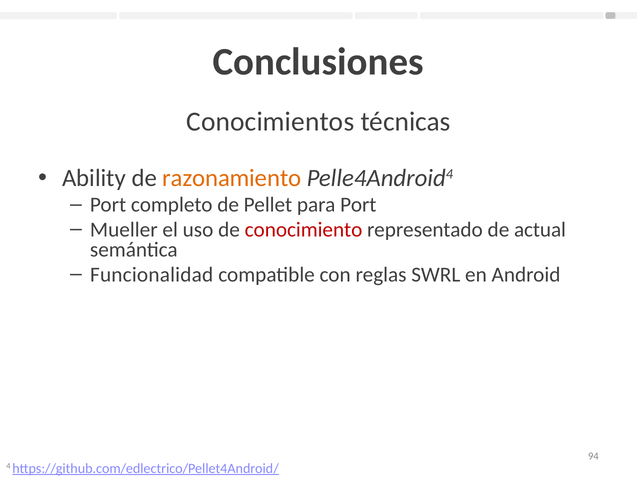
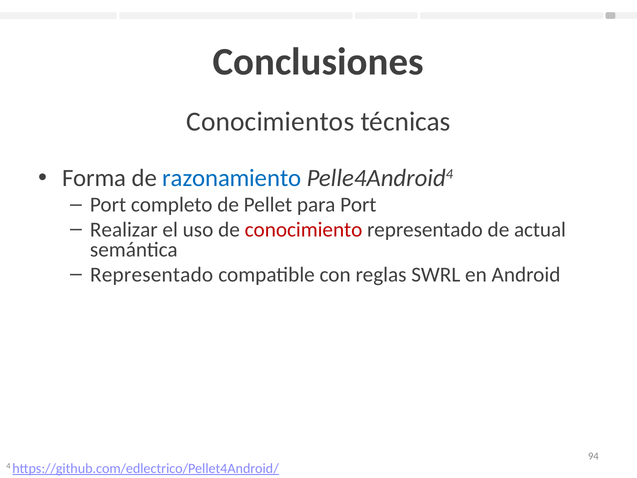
Ability: Ability -> Forma (94, 178)
razonamiento colour: orange -> blue (232, 178)
Mueller: Mueller -> Realizar (124, 229)
Funcionalidad: Funcionalidad -> Representado (152, 274)
